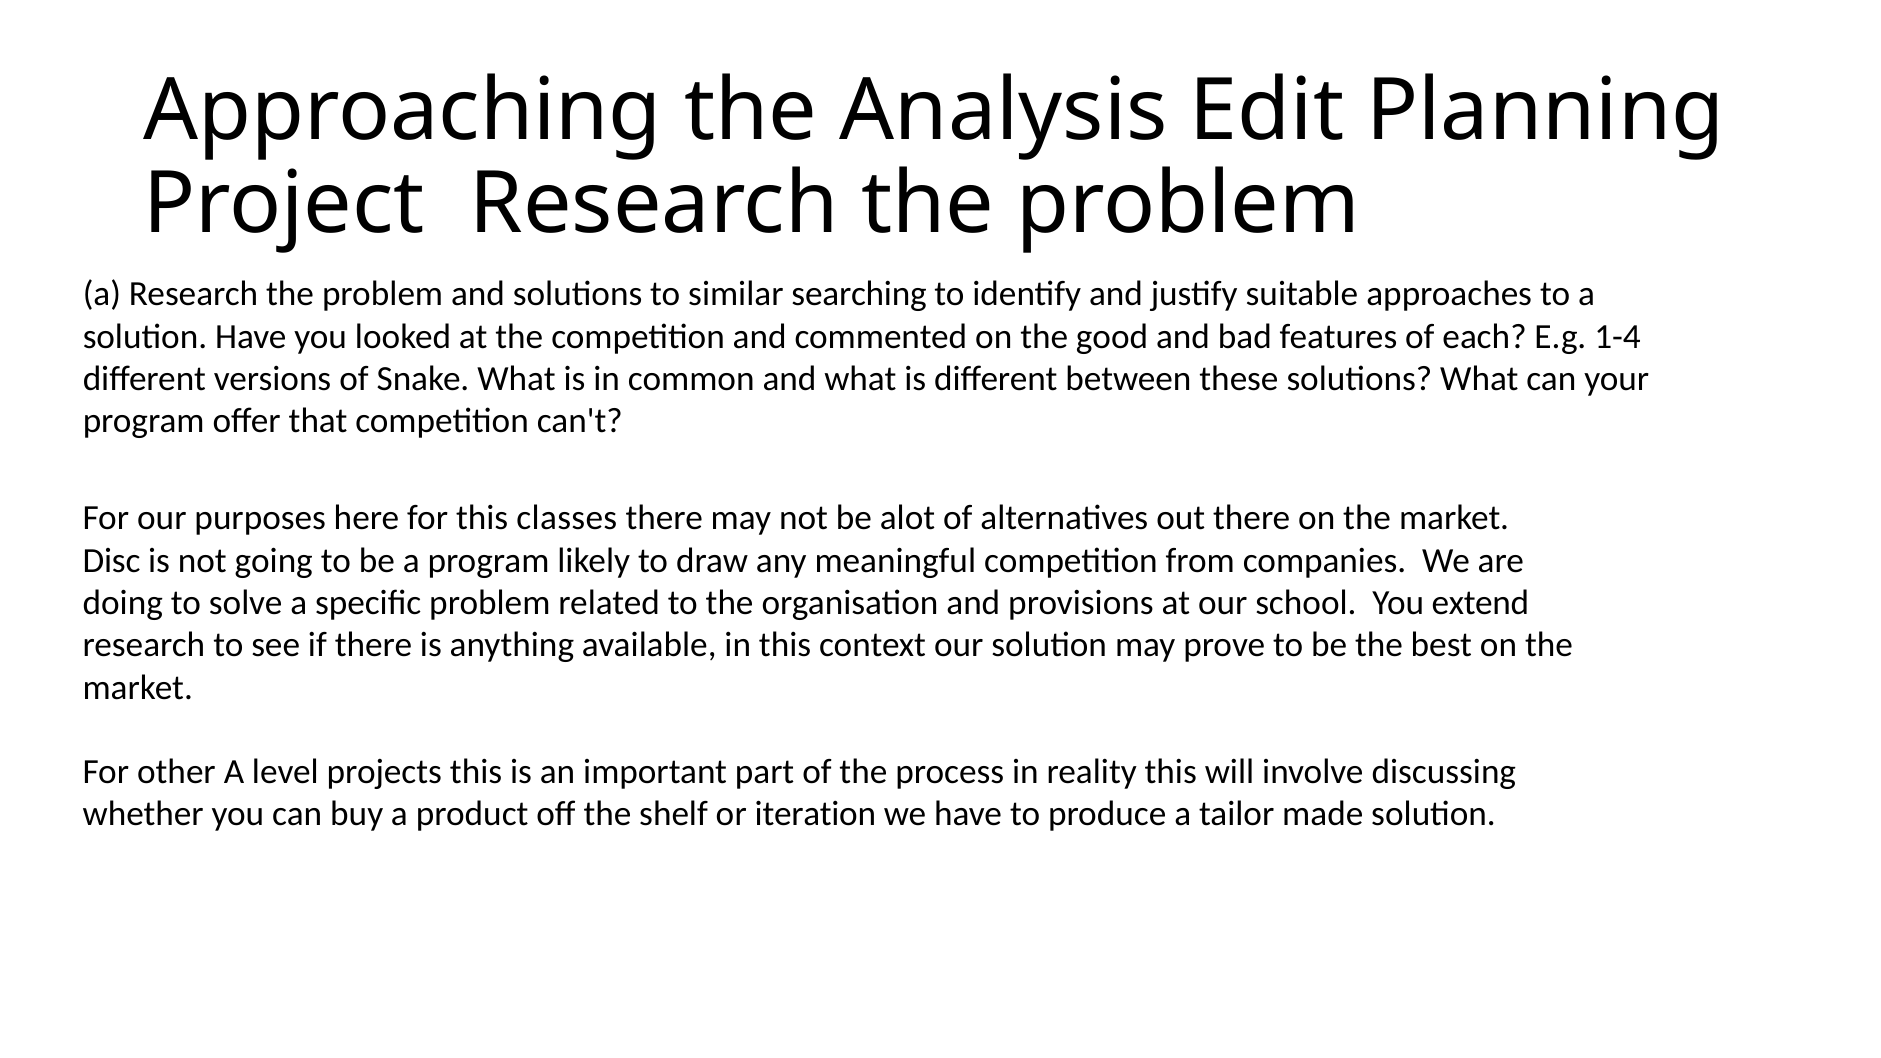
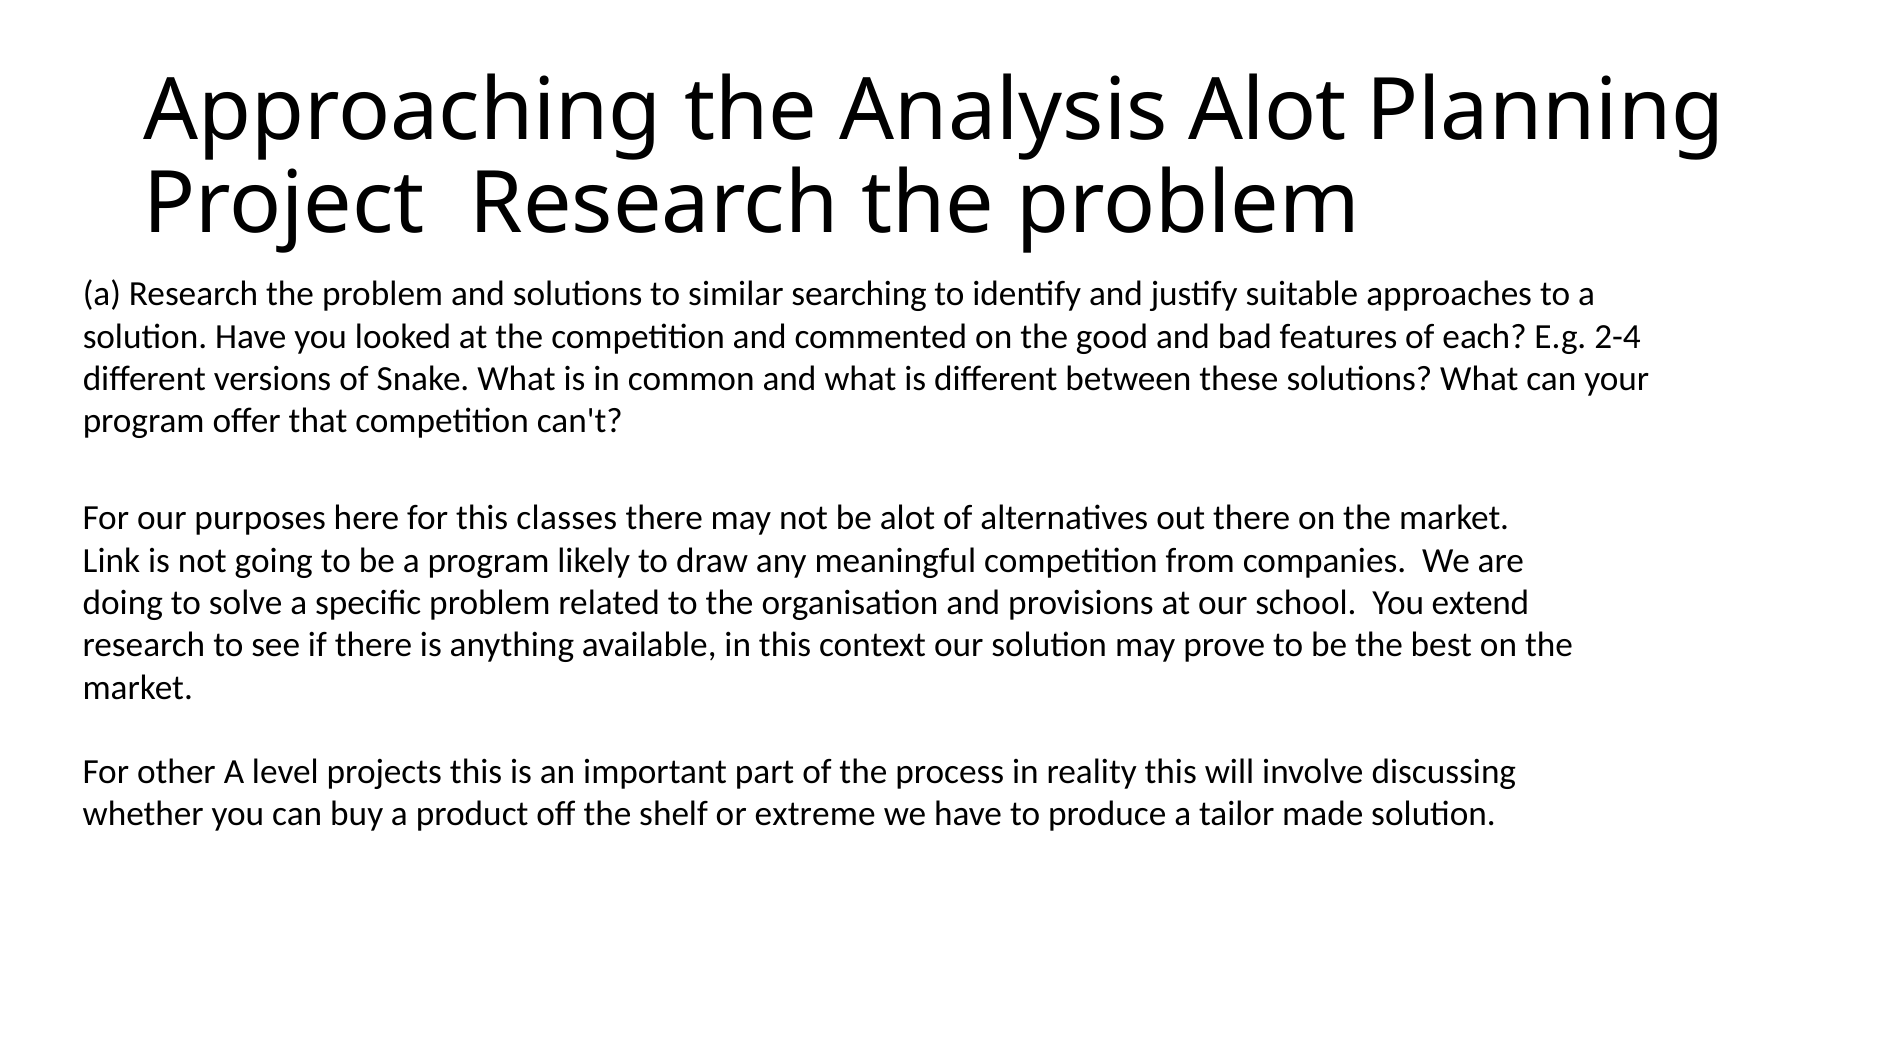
Analysis Edit: Edit -> Alot (1268, 111)
1-4: 1-4 -> 2-4 (1618, 337)
Disc: Disc -> Link (111, 560)
iteration: iteration -> extreme (815, 814)
